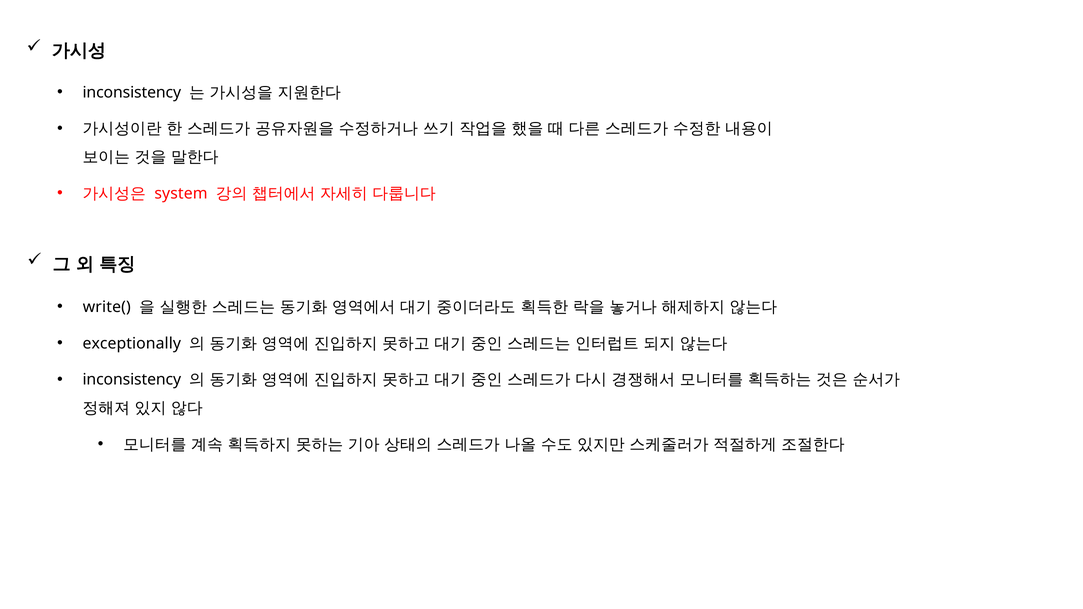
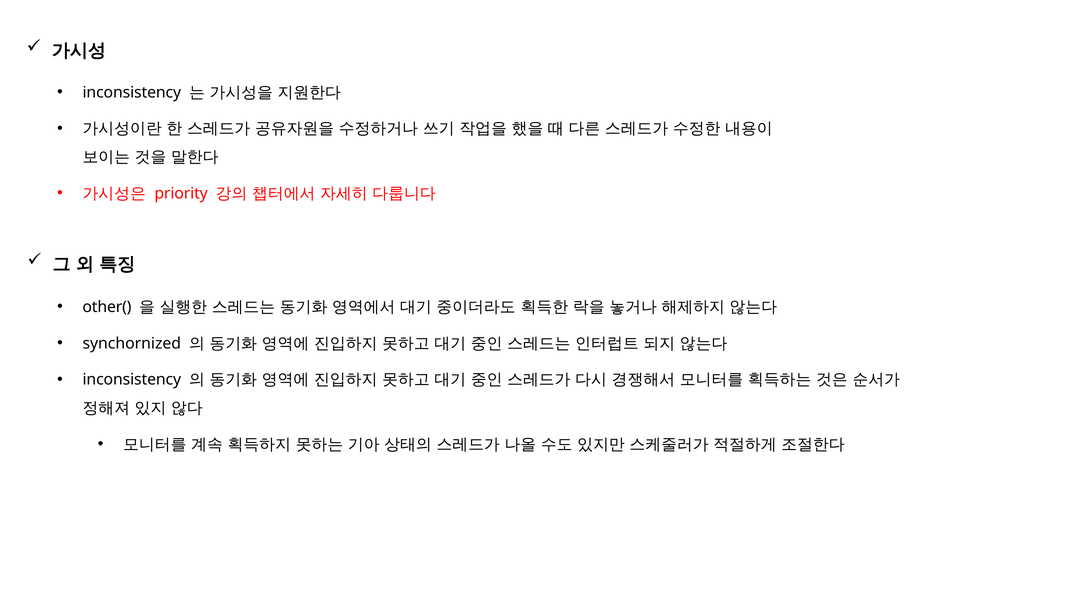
system: system -> priority (181, 194)
write(: write( -> other( (107, 307)
exceptionally: exceptionally -> synchornized (132, 343)
